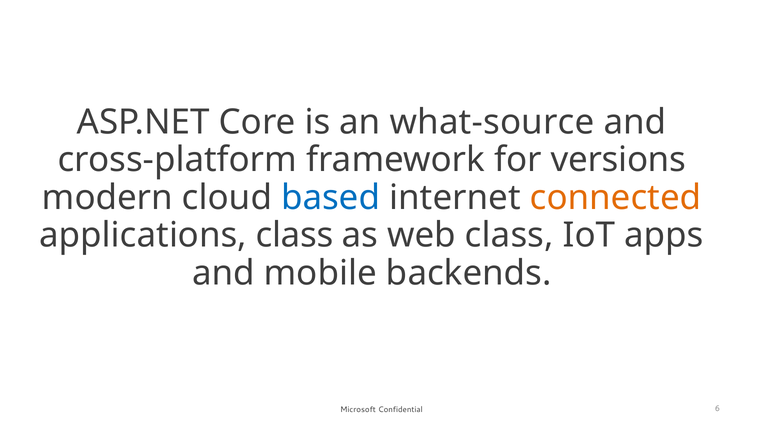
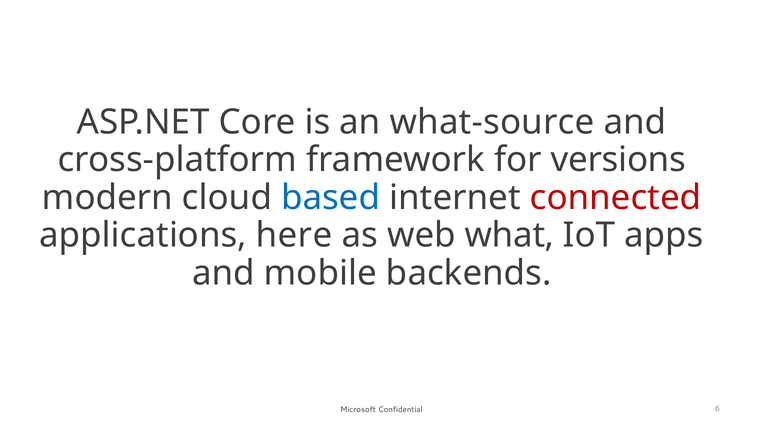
connected colour: orange -> red (615, 198)
applications class: class -> here (294, 235)
web class: class -> what (510, 235)
